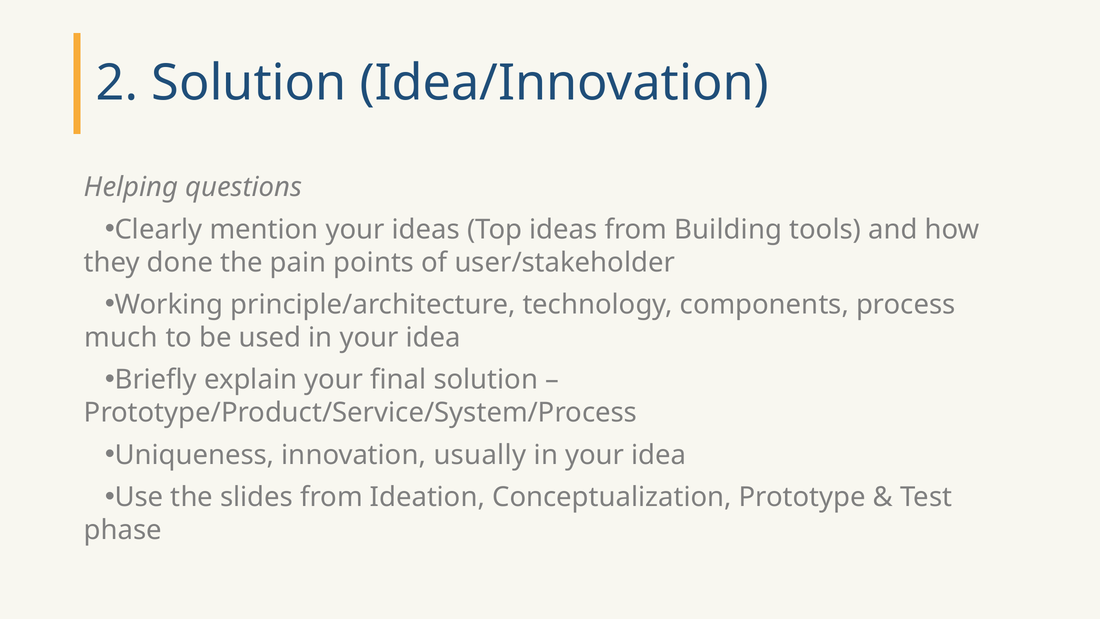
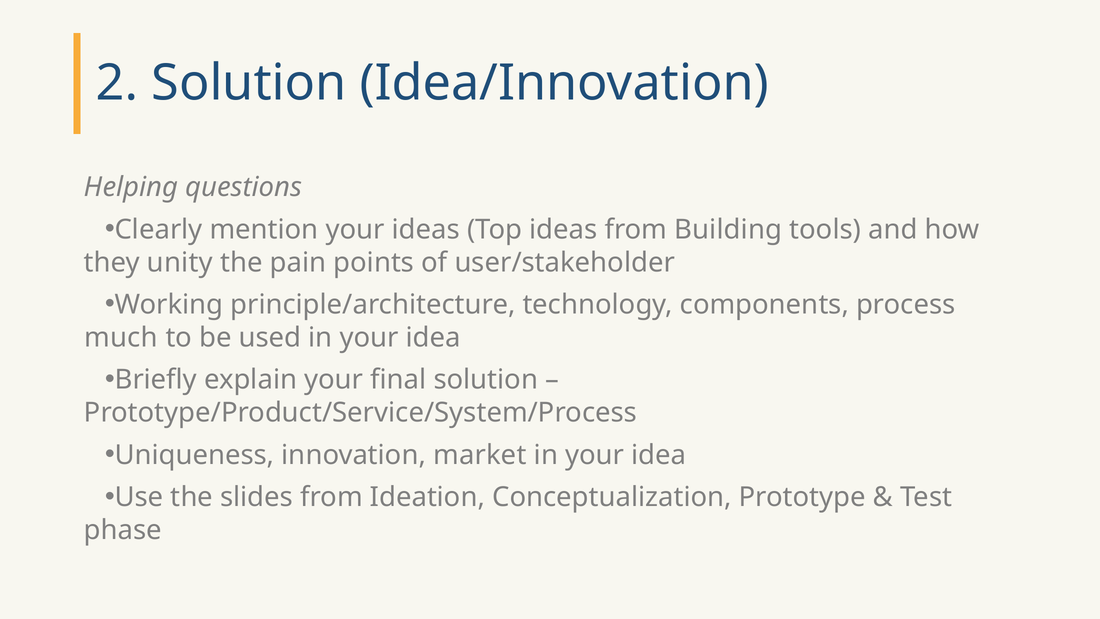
done: done -> unity (180, 262)
usually: usually -> market (480, 455)
